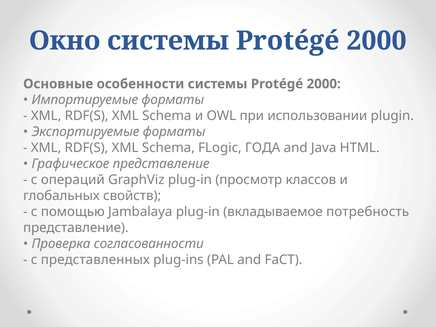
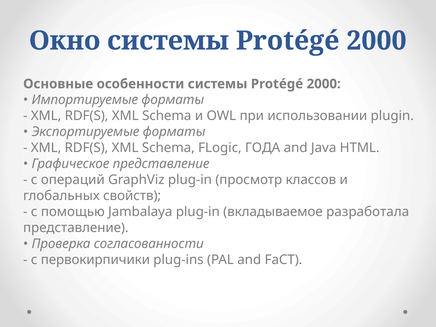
потребность: потребность -> разработала (368, 212)
представленных: представленных -> первокирпичики (95, 260)
